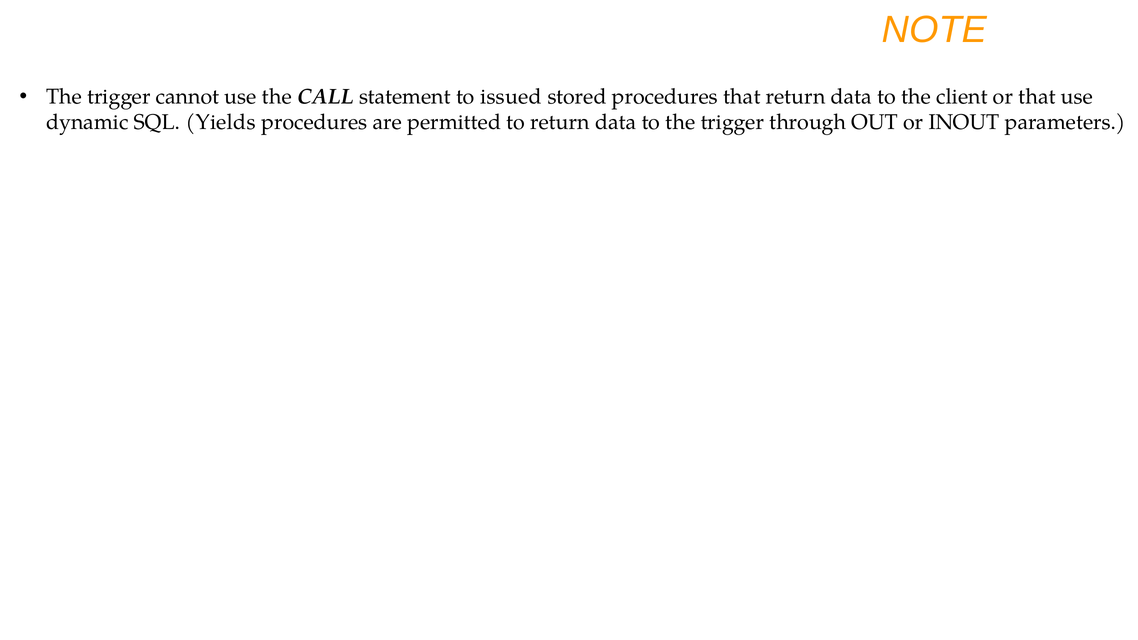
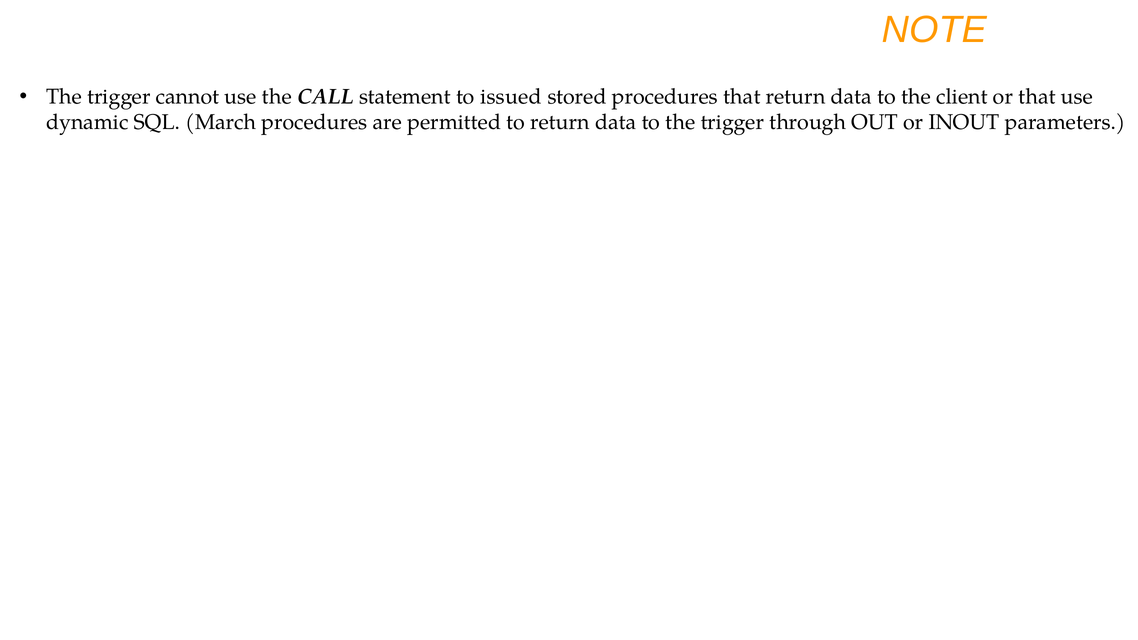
Yields: Yields -> March (221, 122)
